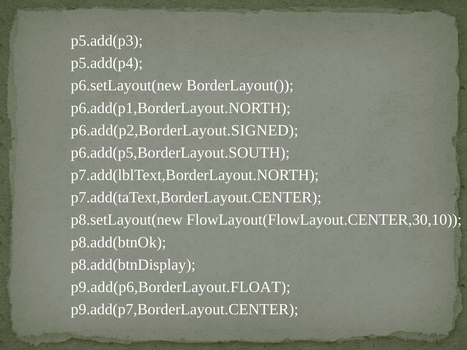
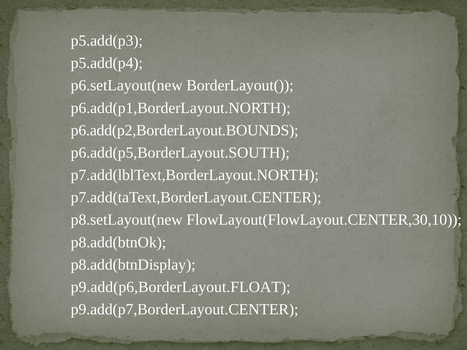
p6.add(p2,BorderLayout.SIGNED: p6.add(p2,BorderLayout.SIGNED -> p6.add(p2,BorderLayout.BOUNDS (185, 130)
